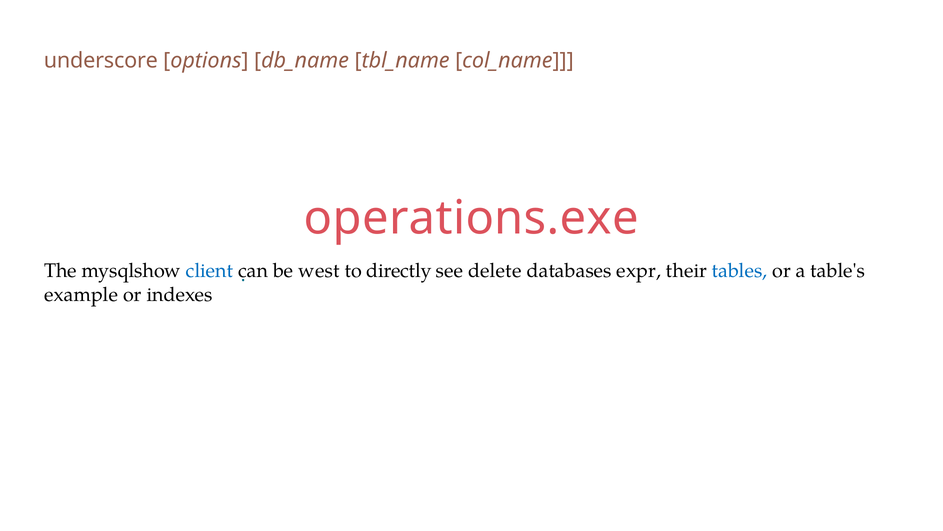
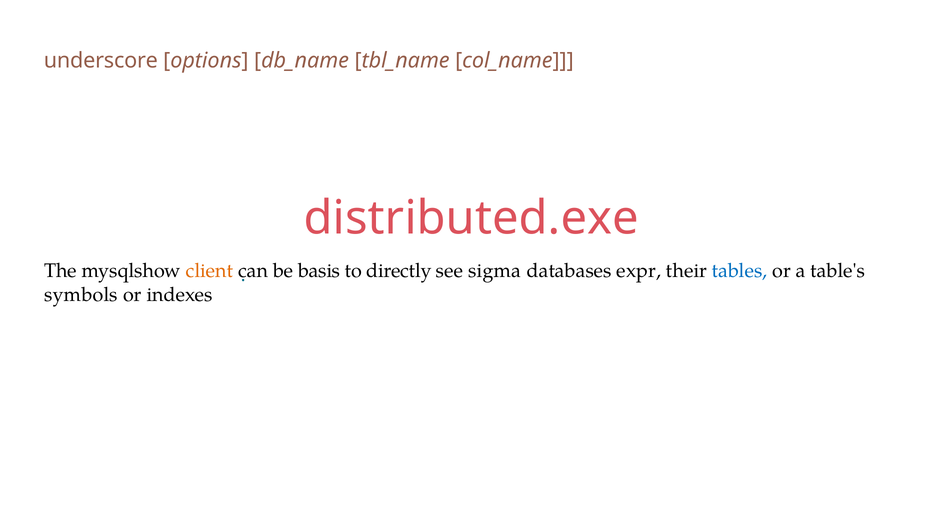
operations.exe: operations.exe -> distributed.exe (471, 218)
client colour: blue -> orange (209, 271)
west: west -> basis (319, 271)
delete: delete -> sigma (495, 271)
example: example -> symbols (81, 294)
